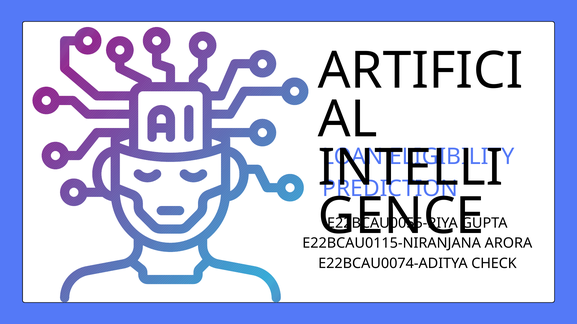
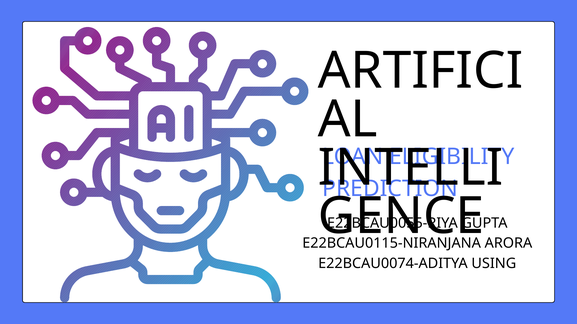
CHECK: CHECK -> USING (494, 264)
